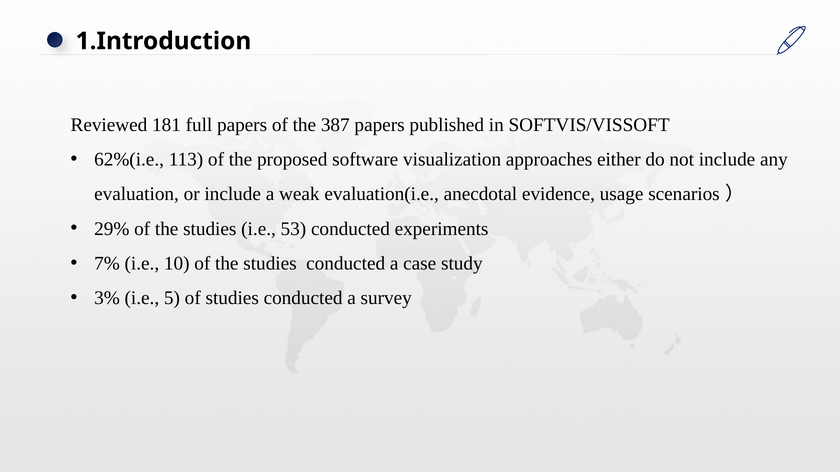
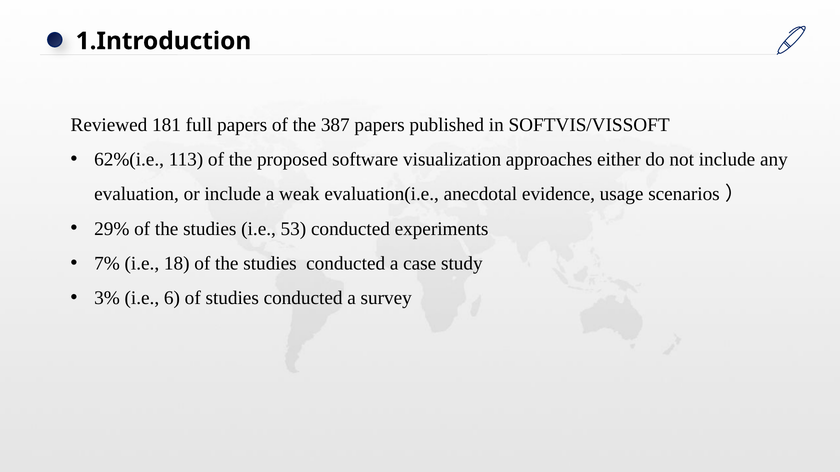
10: 10 -> 18 (177, 264)
5: 5 -> 6 (172, 298)
